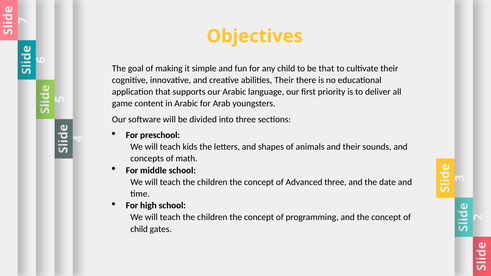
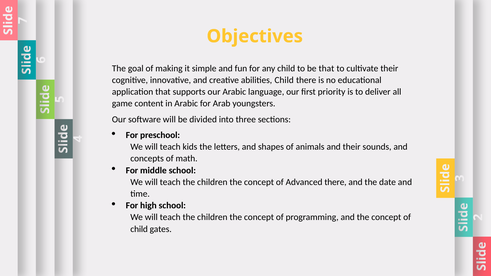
abilities Their: Their -> Child (284, 80)
Advanced three: three -> there (335, 182)
